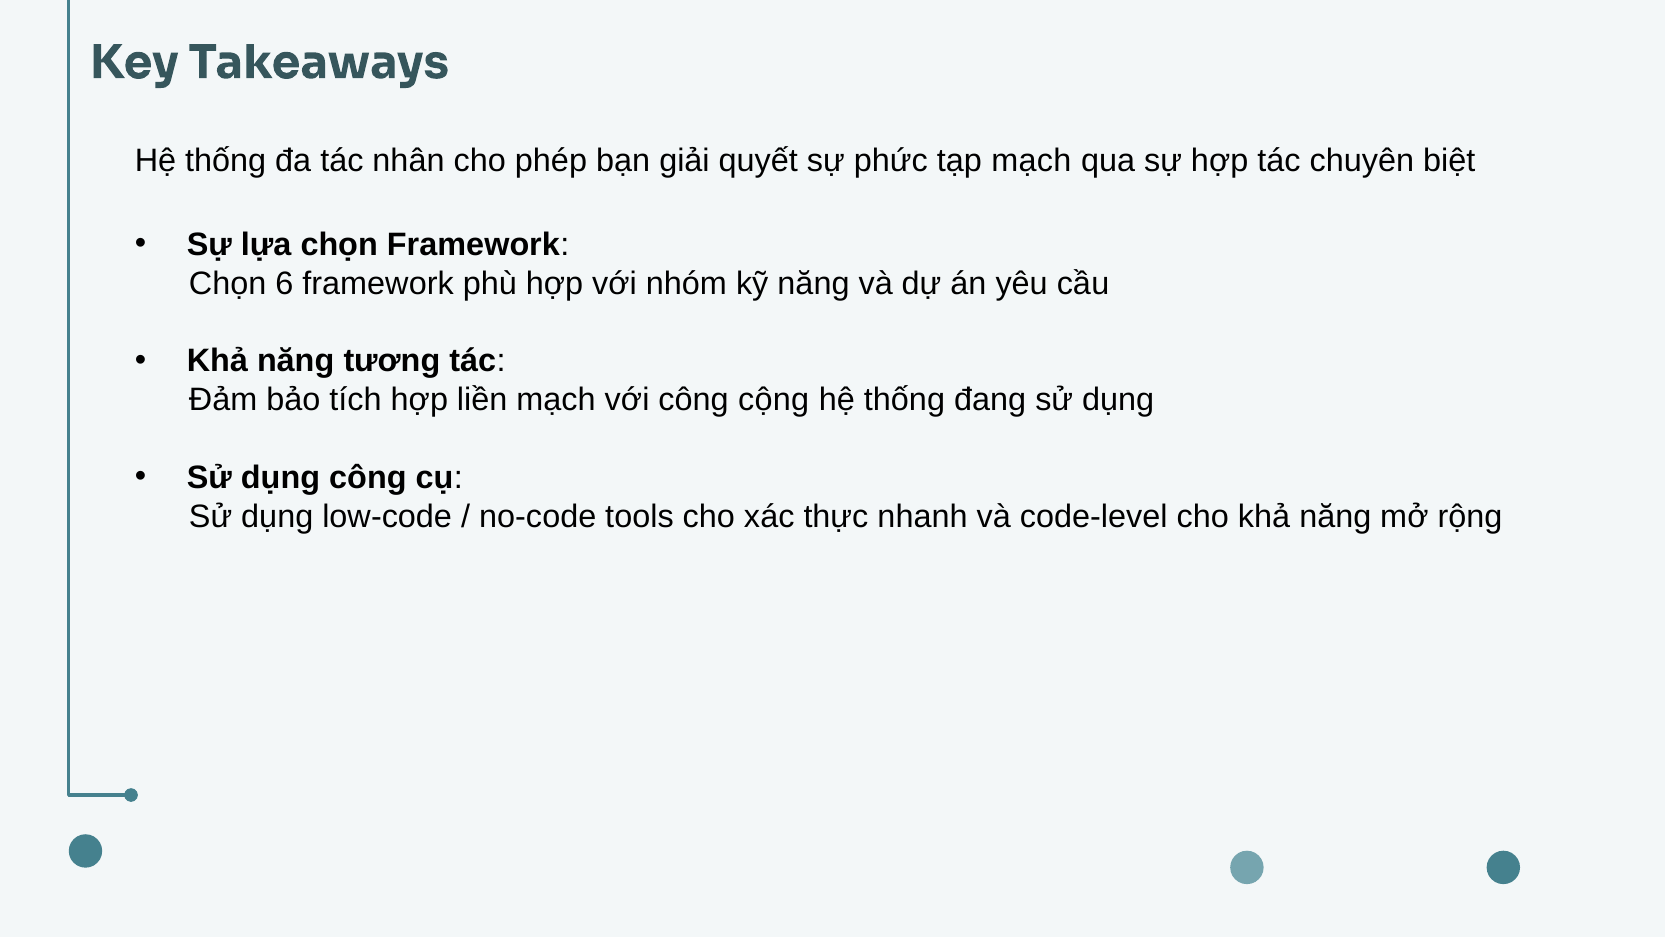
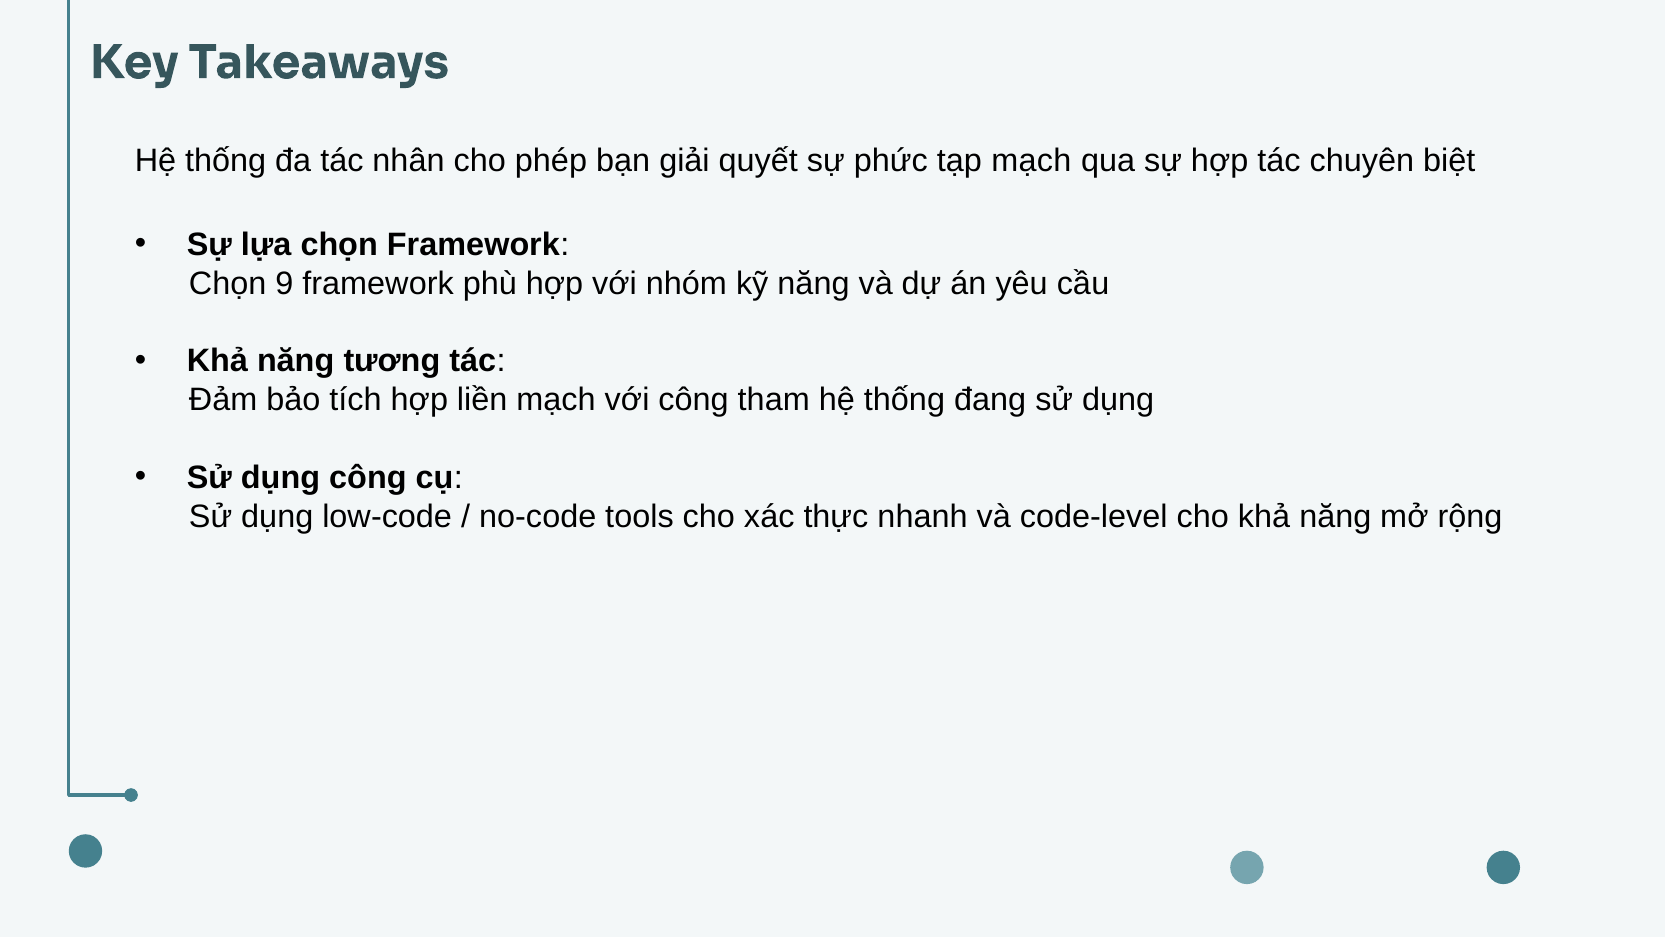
6: 6 -> 9 (284, 283)
cộng: cộng -> tham (774, 400)
